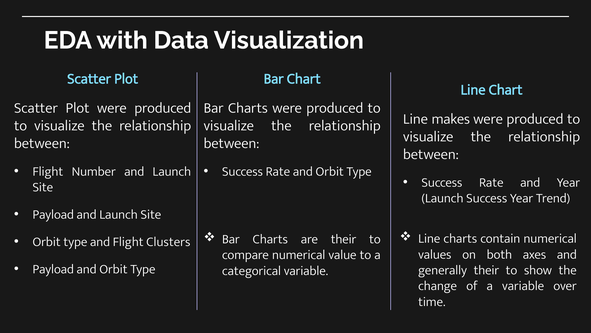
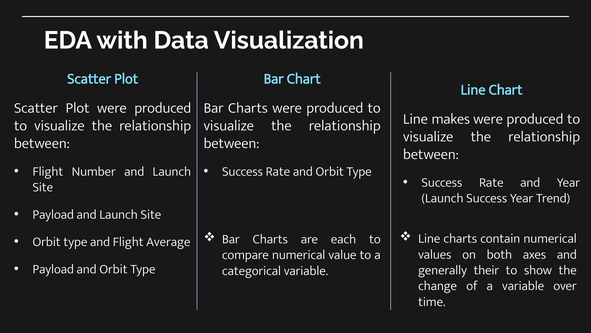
are their: their -> each (344, 239)
Clusters: Clusters -> Average (168, 241)
